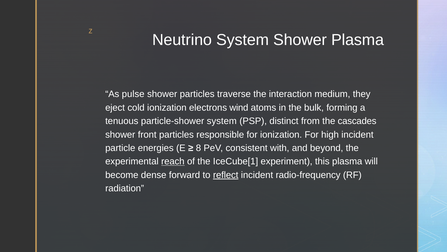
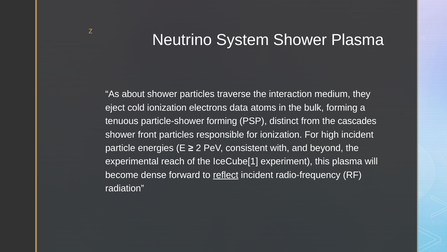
pulse: pulse -> about (133, 94)
wind: wind -> data (239, 107)
particle-shower system: system -> forming (222, 121)
8: 8 -> 2 (198, 148)
reach underline: present -> none (173, 161)
